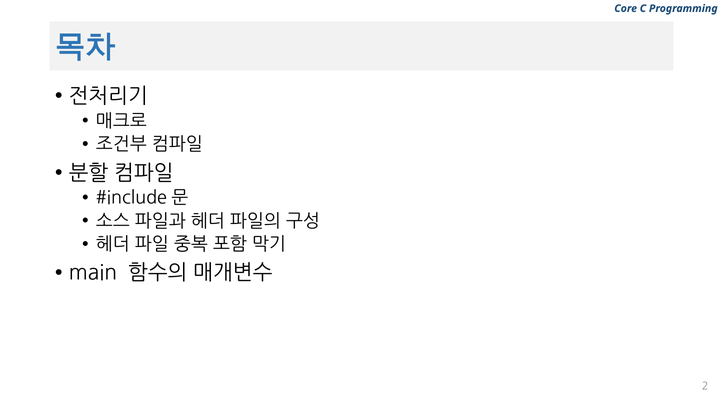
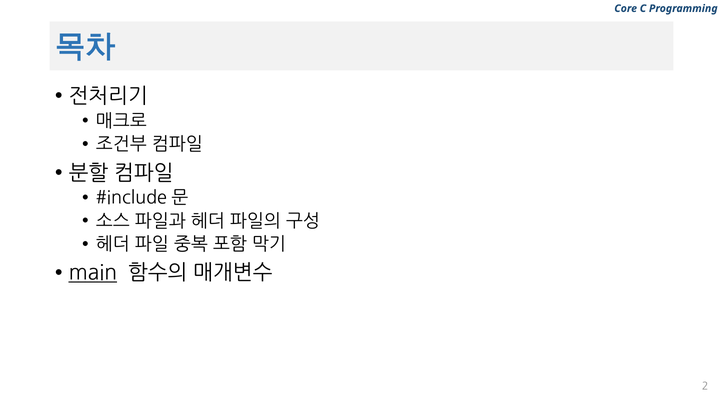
main underline: none -> present (93, 273)
